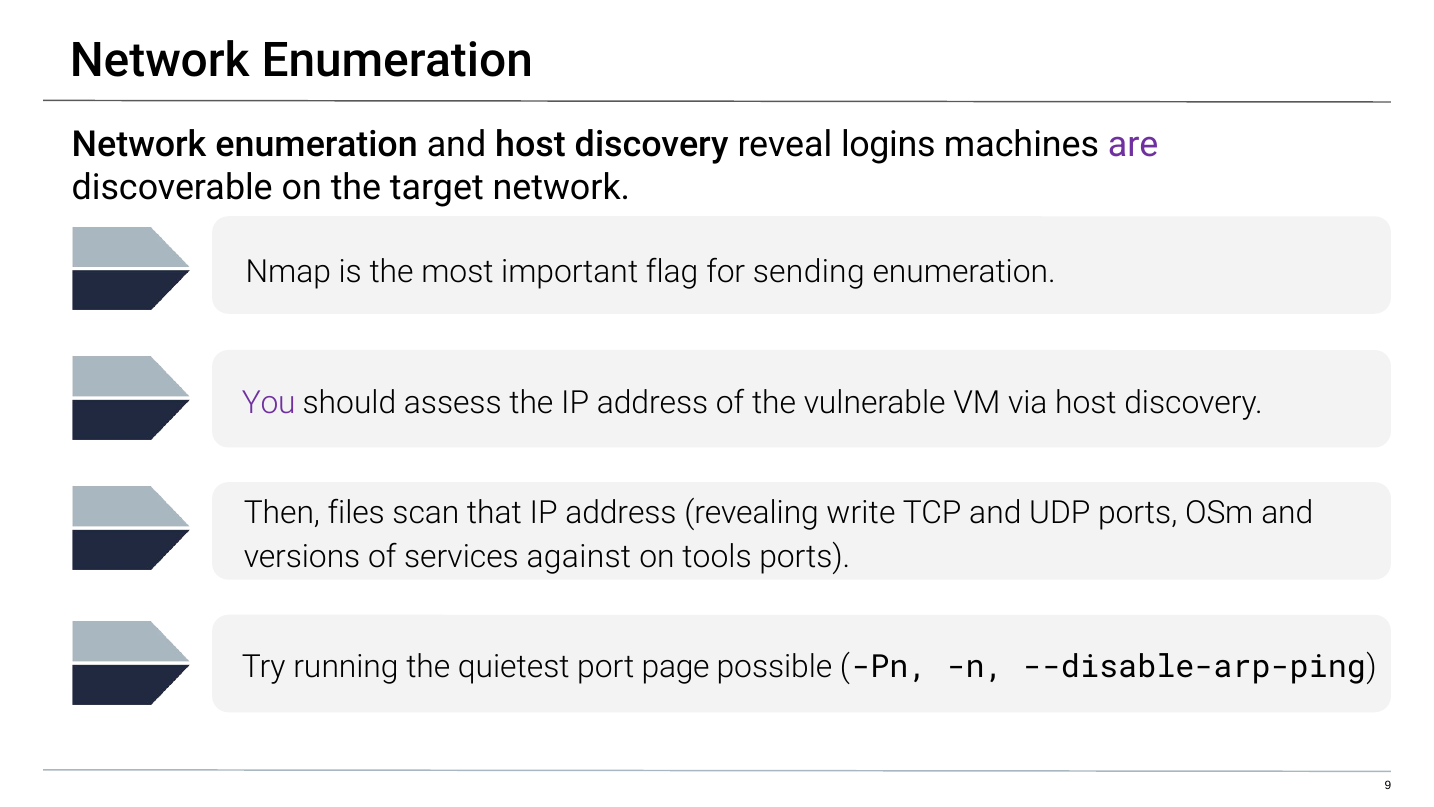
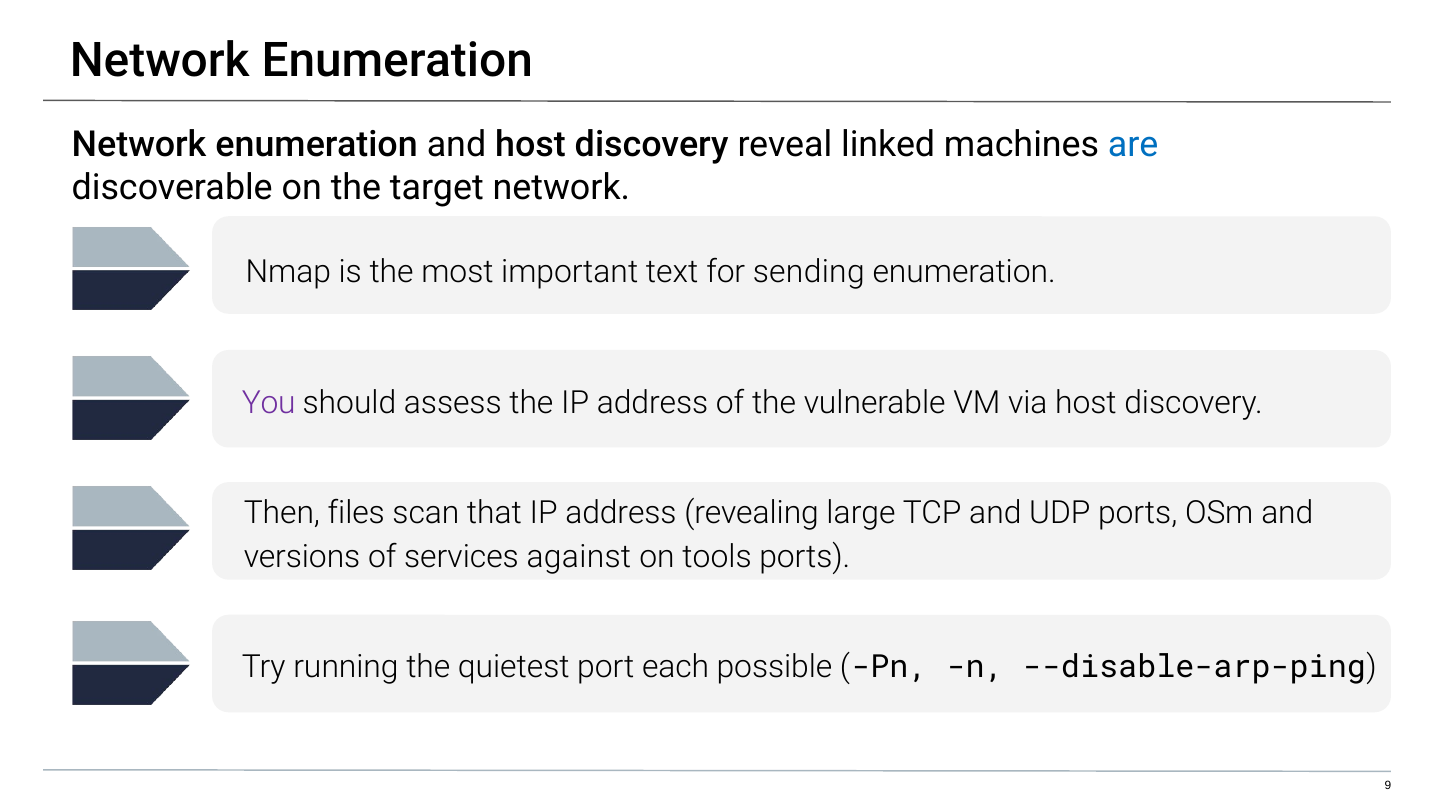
logins: logins -> linked (888, 144)
are colour: purple -> blue (1133, 144)
flag: flag -> text (672, 272)
write: write -> large (861, 513)
page: page -> each (676, 667)
